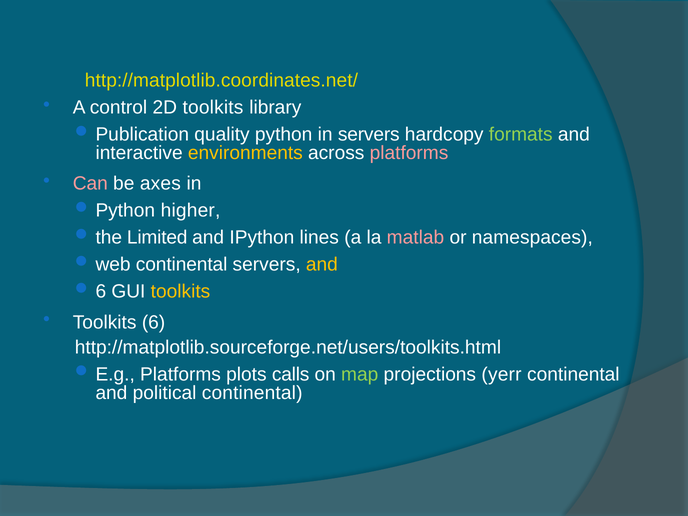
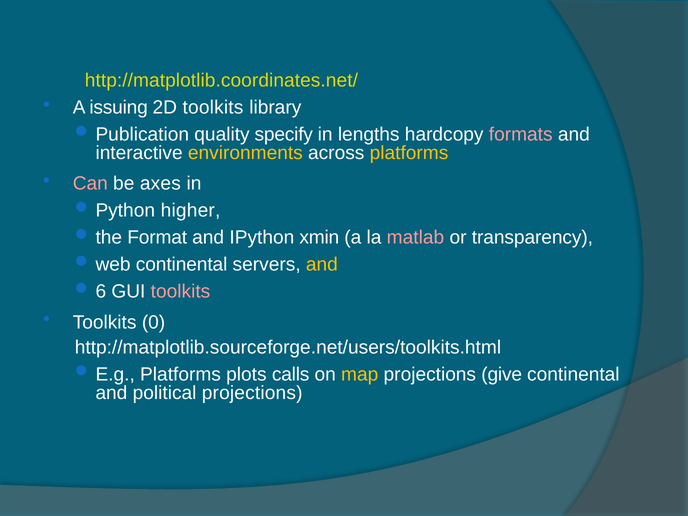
control: control -> issuing (119, 108)
python: python -> specify (284, 135)
in servers: servers -> lengths (369, 135)
formats colour: light green -> pink (521, 135)
platforms colour: pink -> yellow (409, 153)
Limited: Limited -> Format (157, 238)
lines: lines -> xmin (319, 238)
namespaces: namespaces -> transparency (532, 238)
toolkits colour: yellow -> pink (180, 292)
6: 6 -> 0 (154, 322)
map colour: light green -> yellow (360, 374)
yerr: yerr -> give (502, 374)
political continental: continental -> projections (252, 393)
